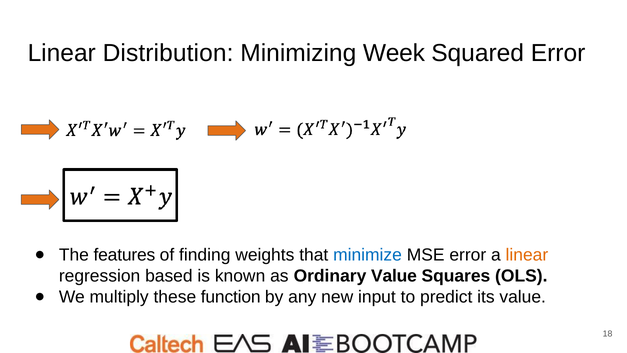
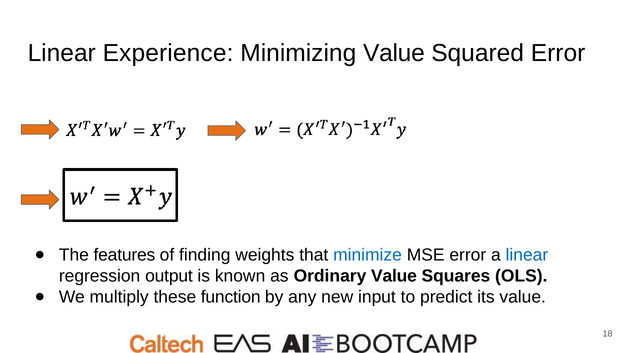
Distribution: Distribution -> Experience (168, 53)
Minimizing Week: Week -> Value (394, 53)
linear colour: orange -> blue (527, 255)
based: based -> output (169, 276)
